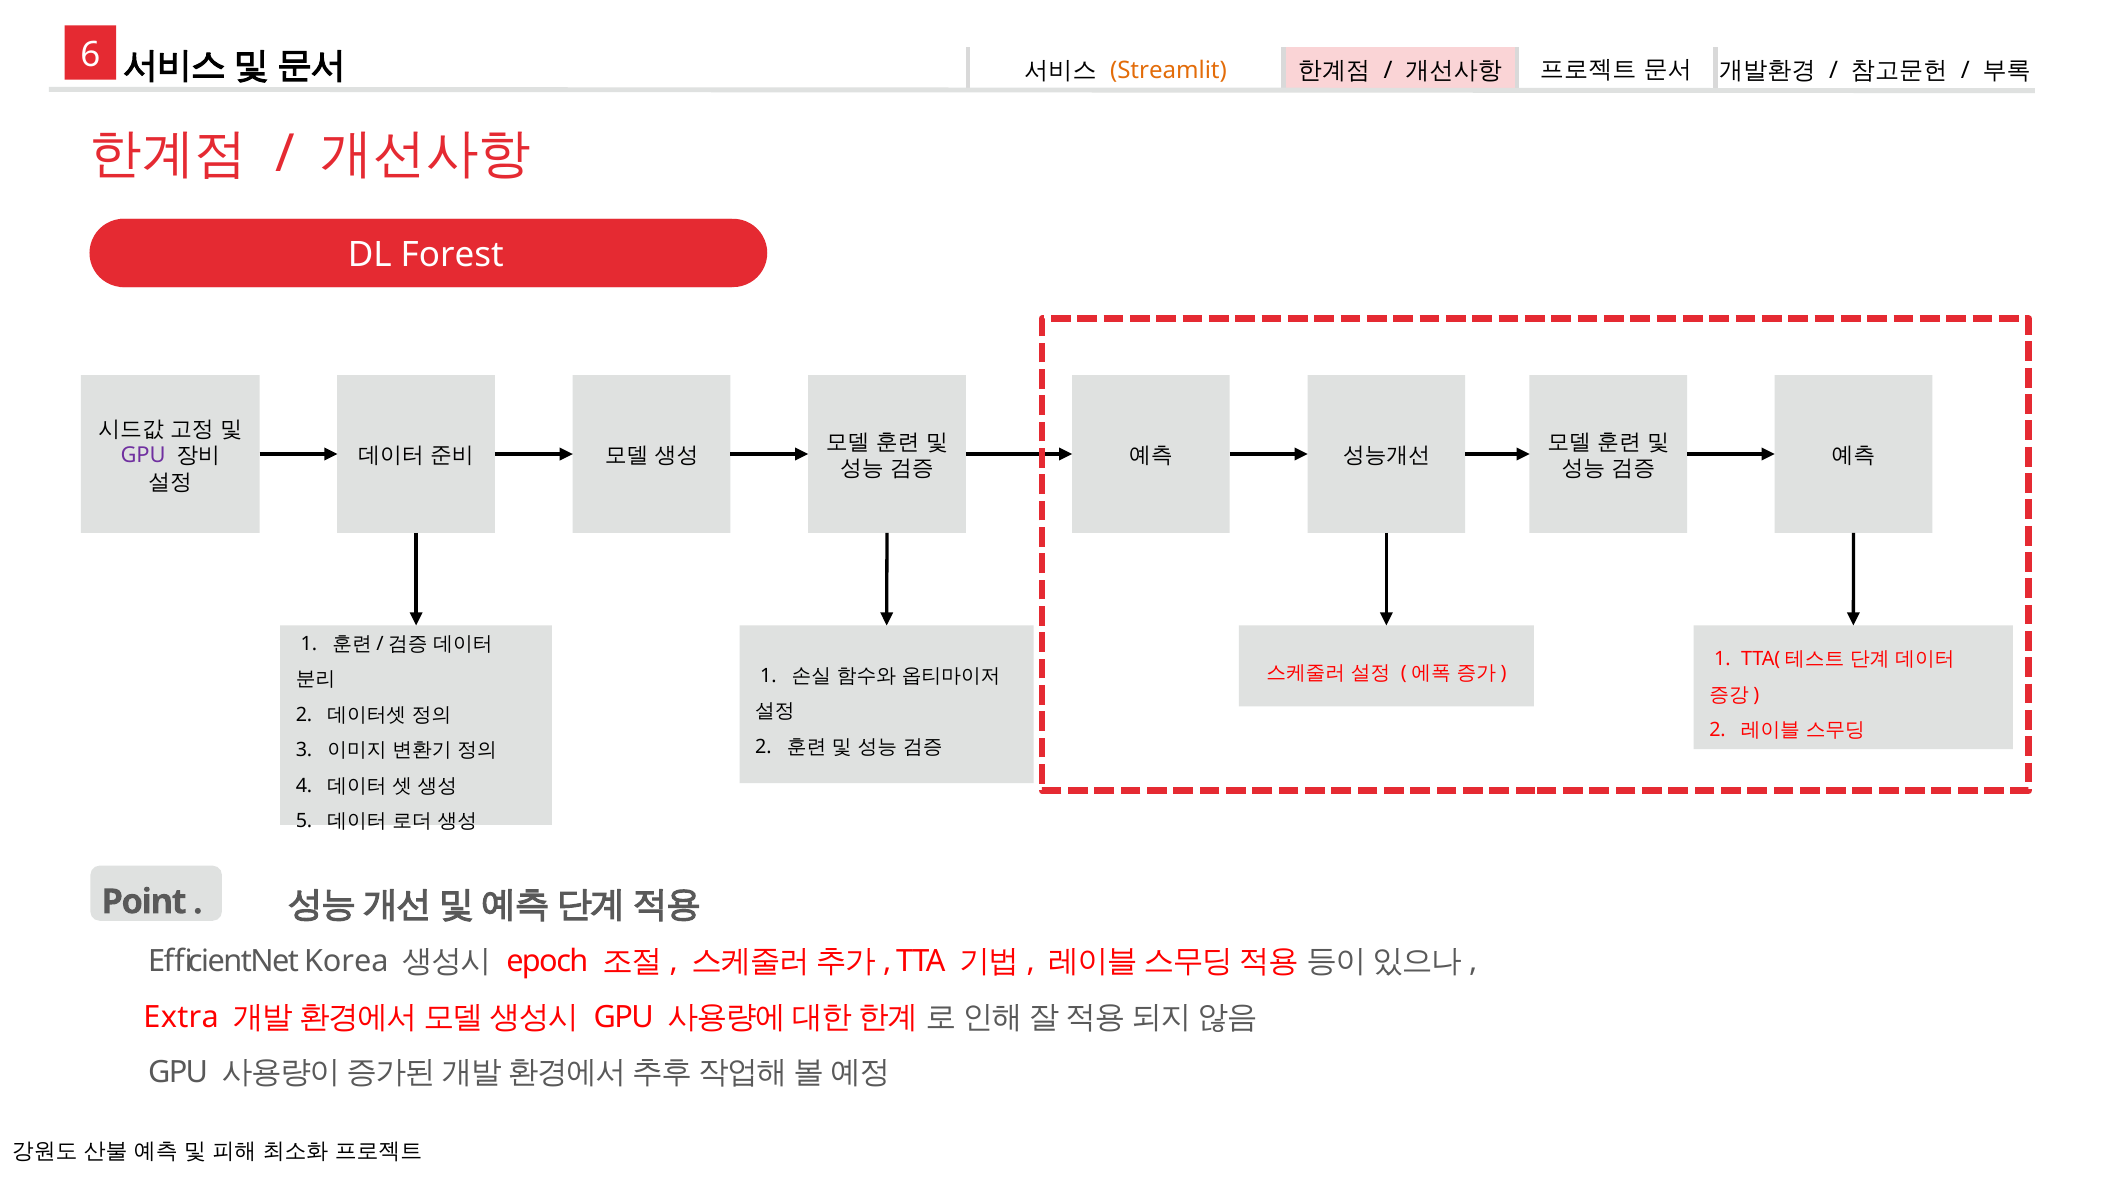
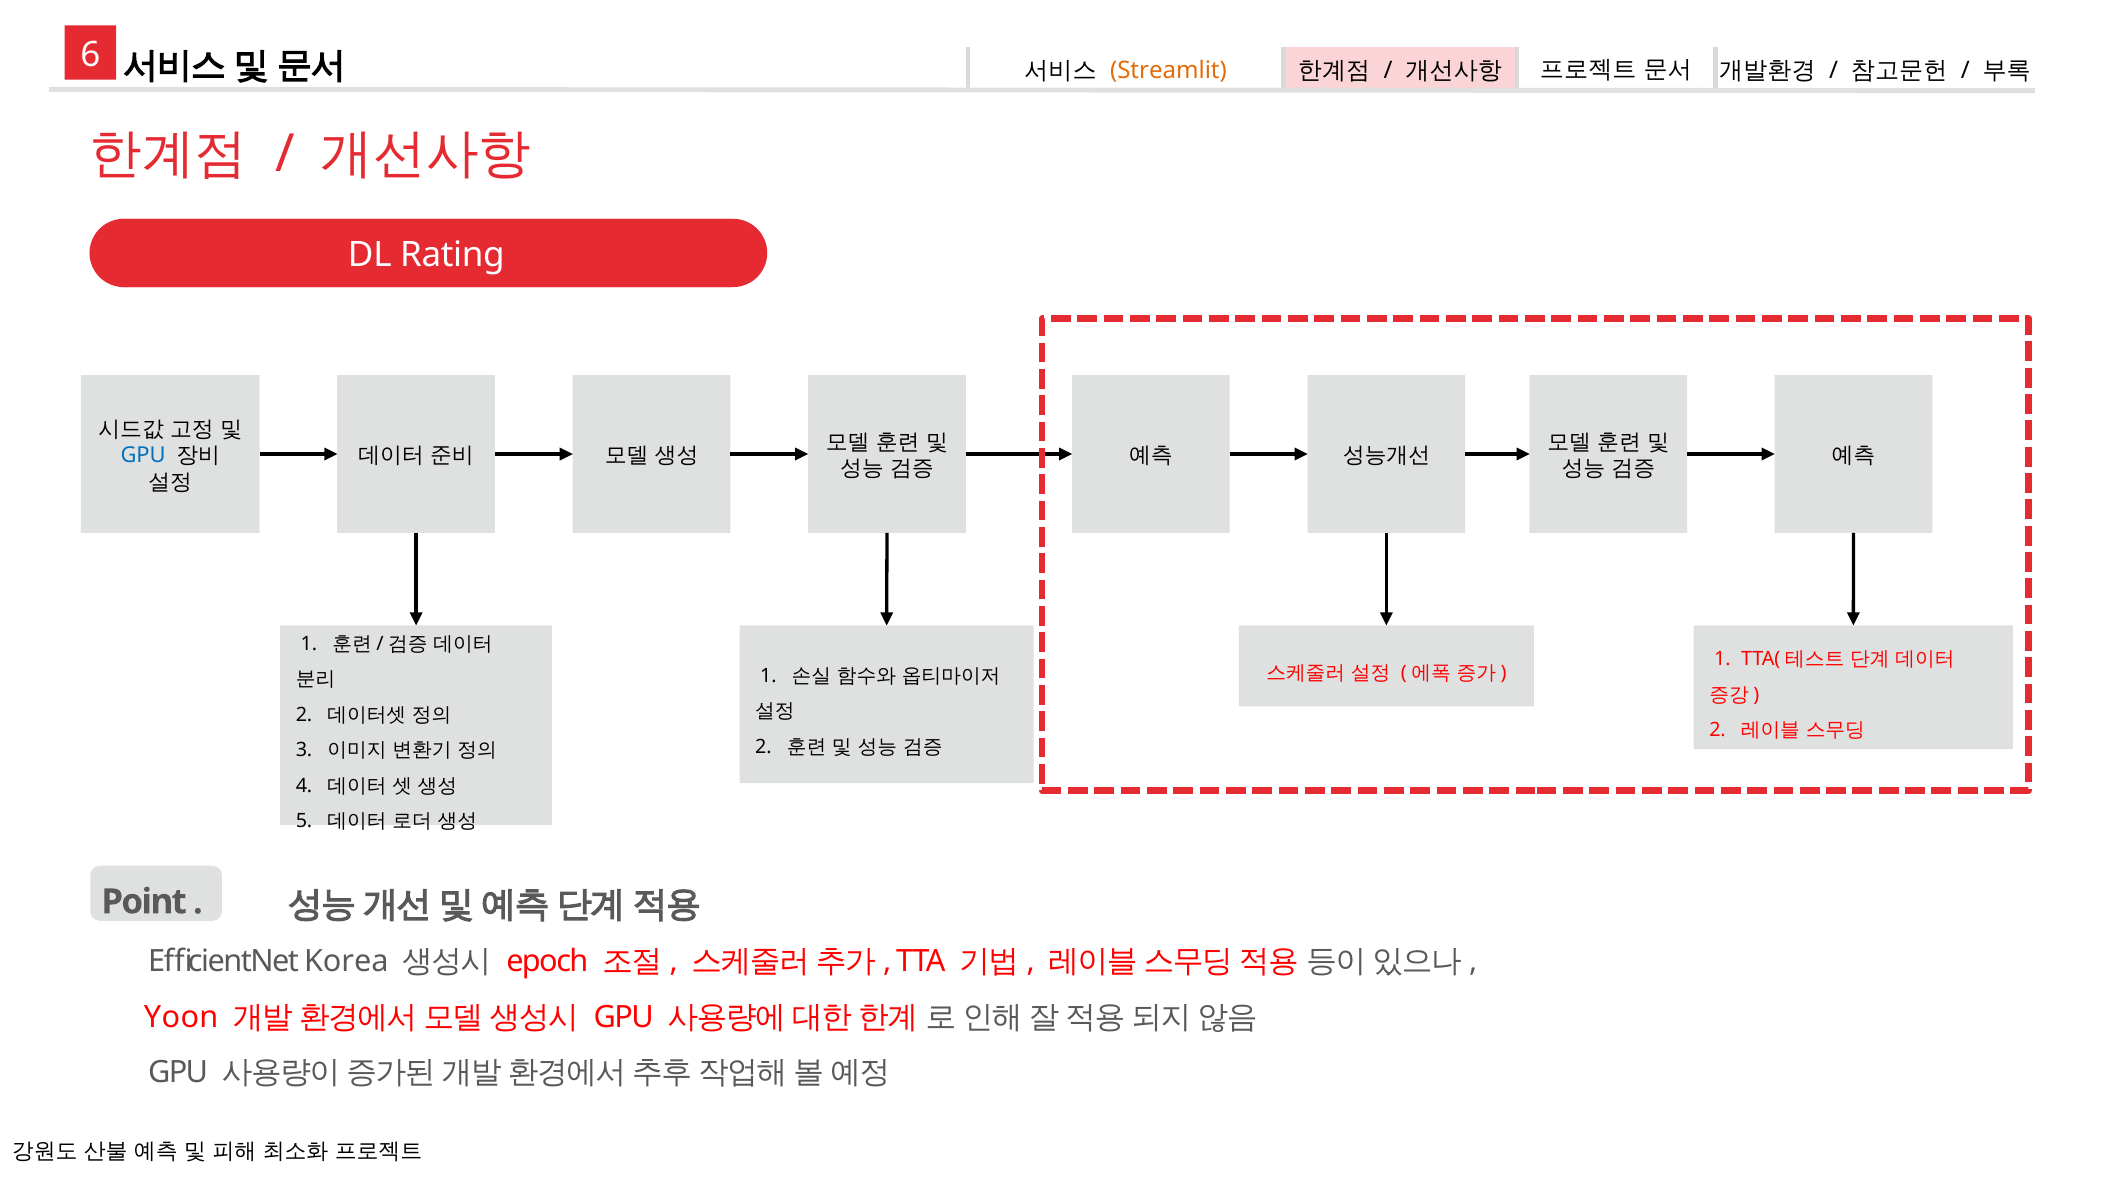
Forest: Forest -> Rating (452, 255)
GPU colour: purple -> blue (143, 456)
Extra: Extra -> Yoon (181, 1017)
